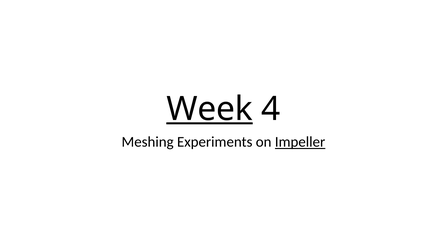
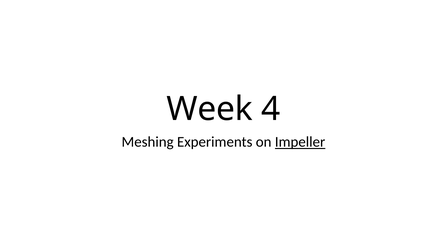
Week underline: present -> none (210, 109)
